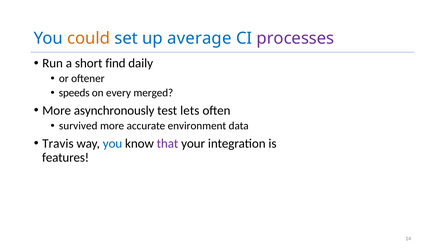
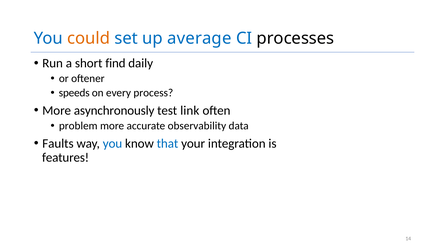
processes colour: purple -> black (295, 38)
merged: merged -> process (153, 93)
lets: lets -> link (190, 111)
survived: survived -> problem (78, 126)
environment: environment -> observability (197, 126)
Travis: Travis -> Faults (58, 144)
that colour: purple -> blue (167, 144)
